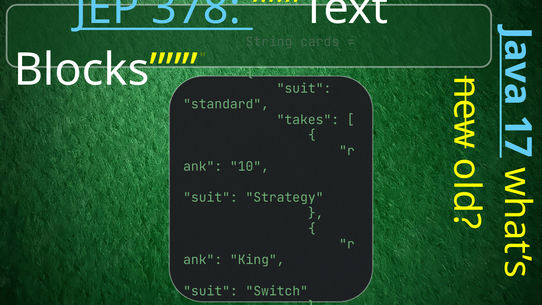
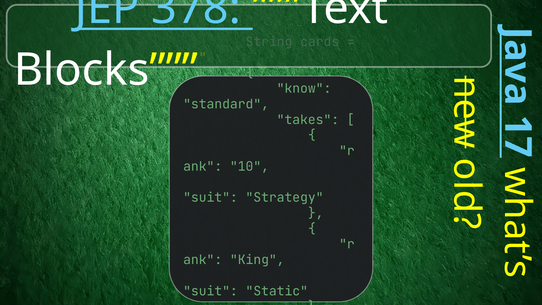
suit: suit -> know (304, 89)
Switch: Switch -> Static (277, 291)
